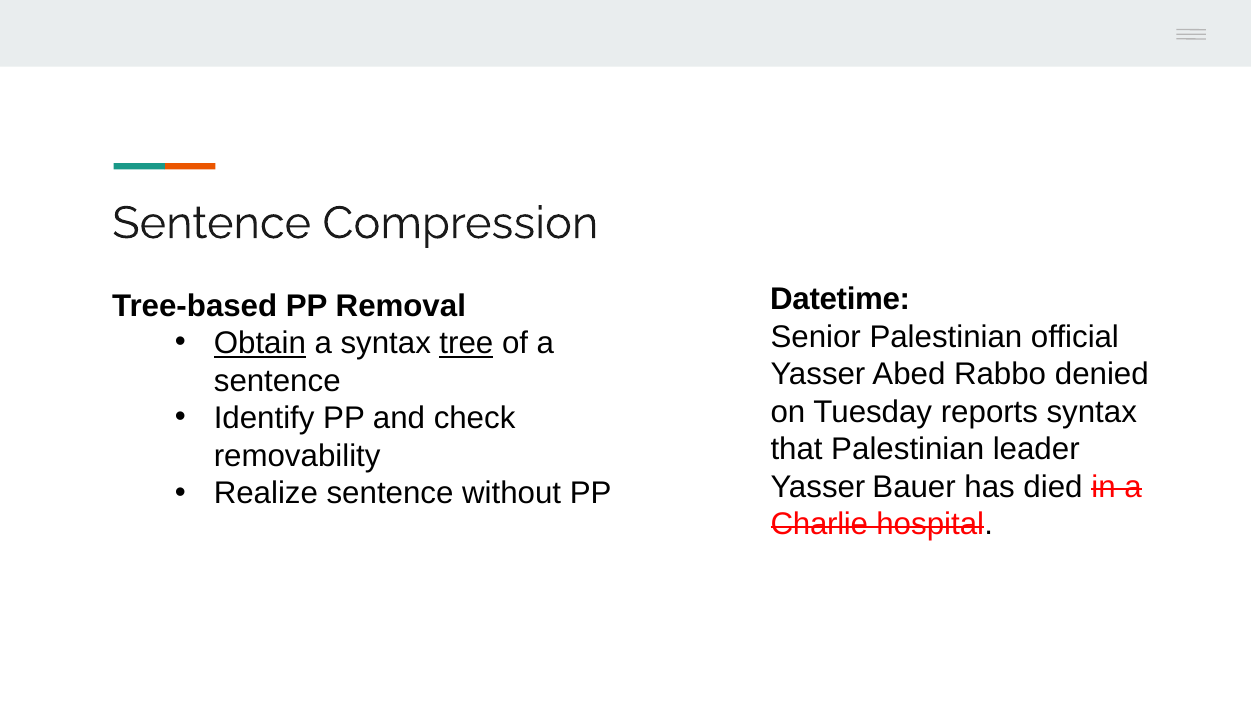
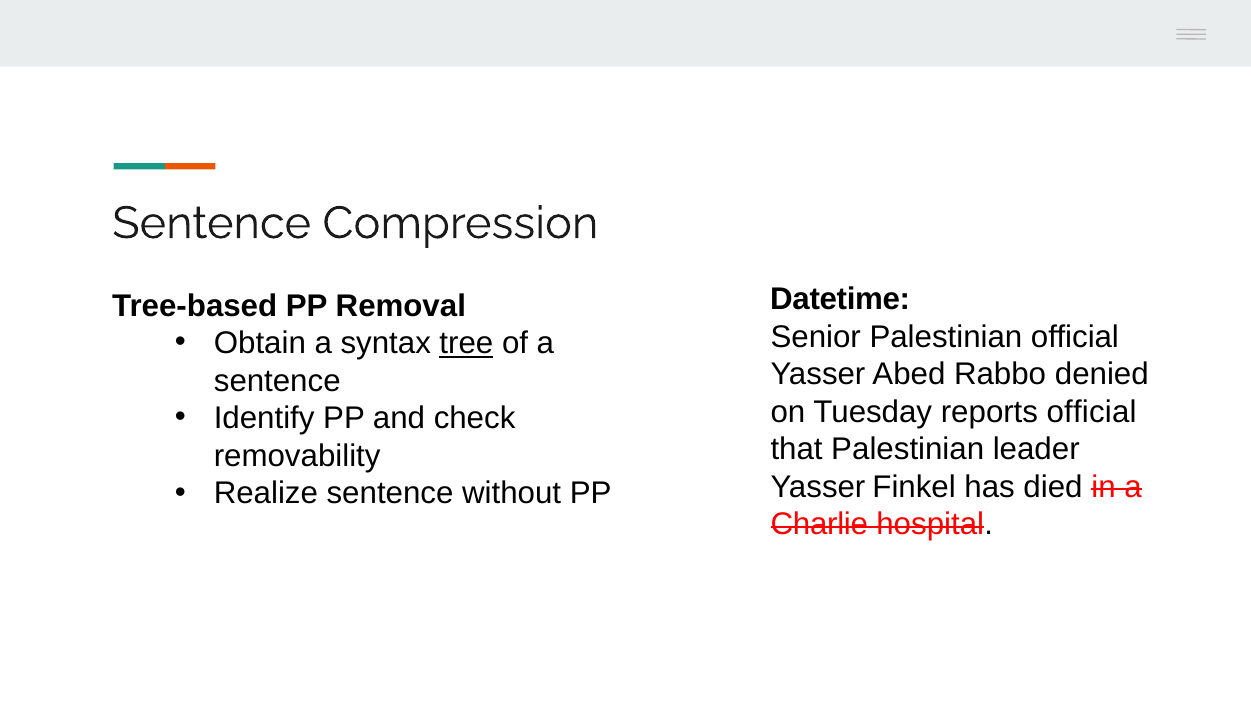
Obtain underline: present -> none (260, 343)
reports syntax: syntax -> official (1092, 412)
Bauer: Bauer -> Finkel (914, 487)
